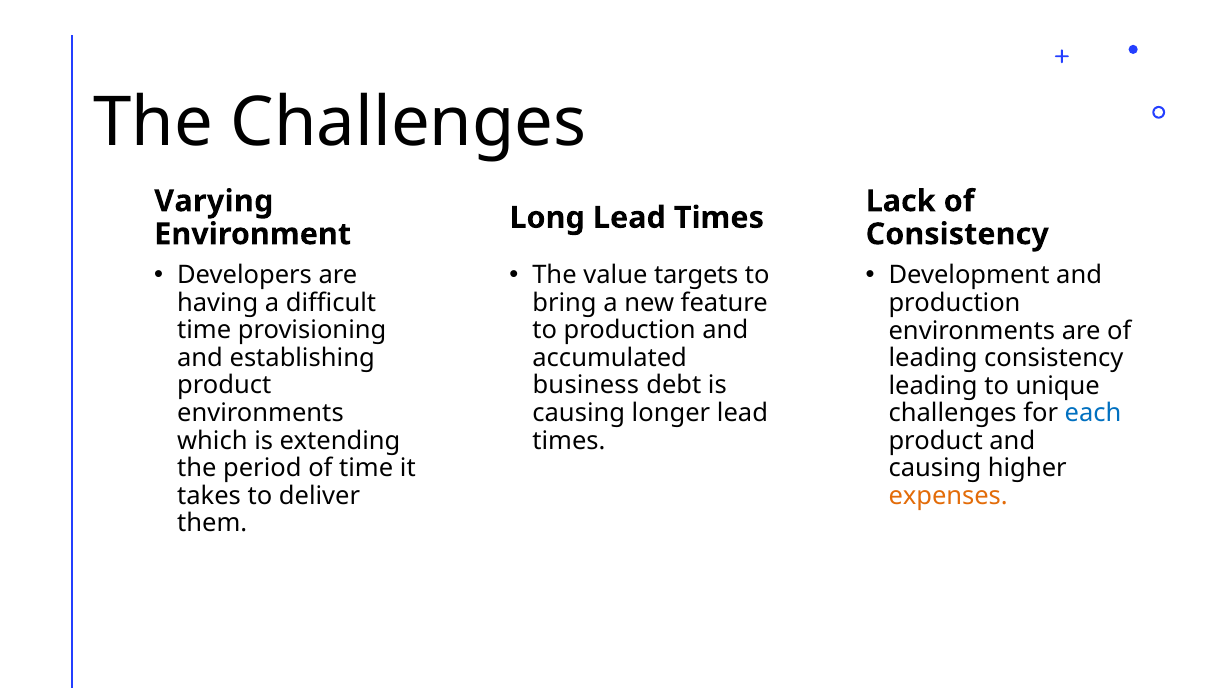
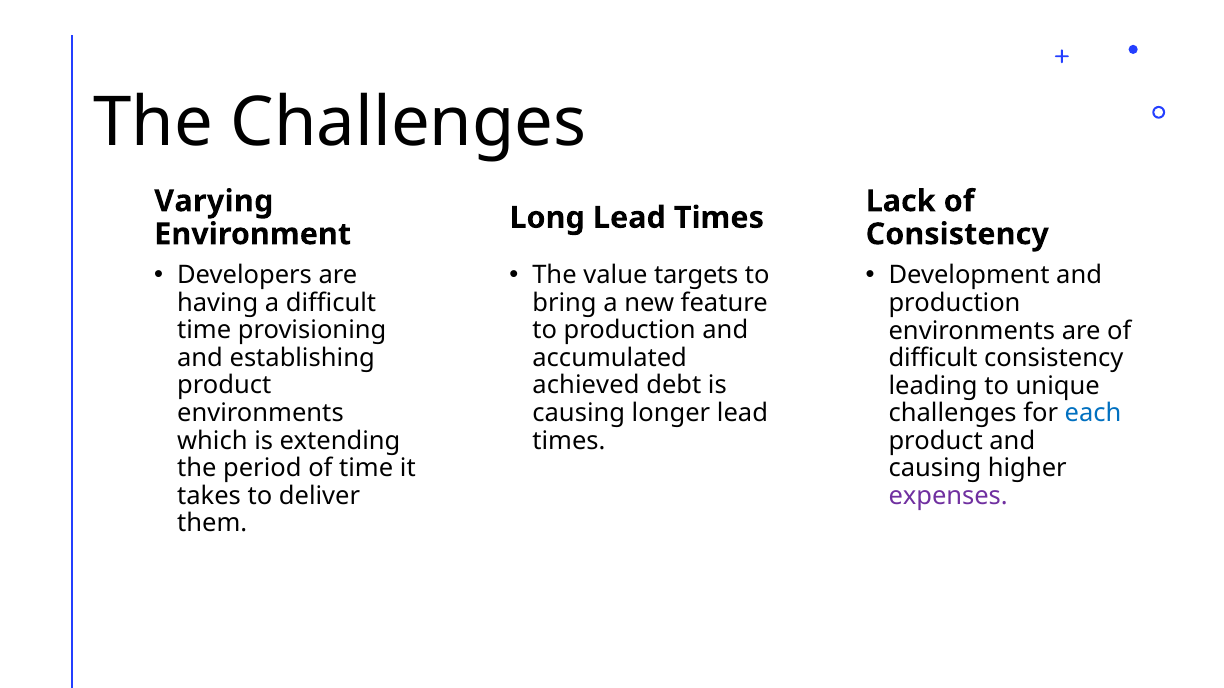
leading: leading -> difficult (933, 358)
business: business -> achieved (586, 386)
expenses colour: orange -> purple (948, 496)
